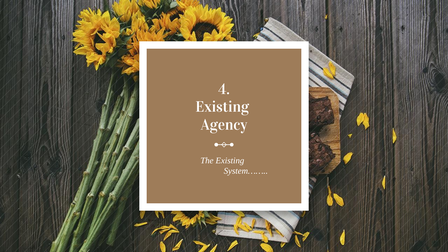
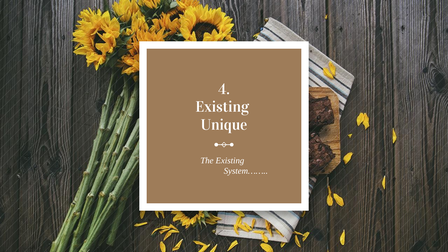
Agency: Agency -> Unique (224, 125)
